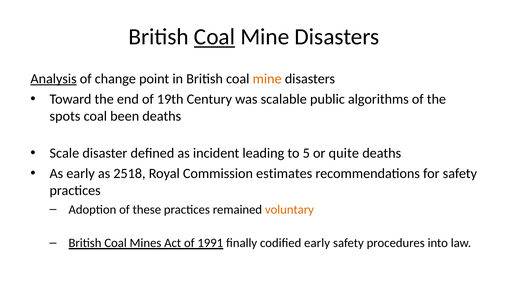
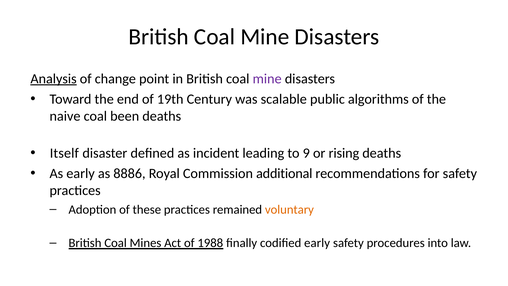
Coal underline: present -> none (215, 37)
mine colour: orange -> purple (267, 79)
spots: spots -> naive (65, 116)
Scale: Scale -> Itself (64, 153)
5: 5 -> 9 (306, 153)
quite: quite -> rising (344, 153)
2518: 2518 -> 8886 (129, 174)
estimates: estimates -> additional (284, 174)
1991: 1991 -> 1988 (210, 243)
